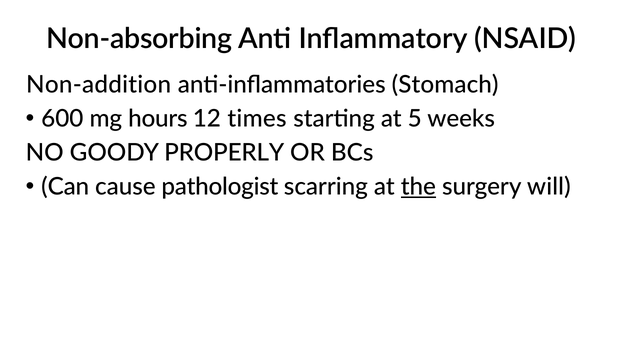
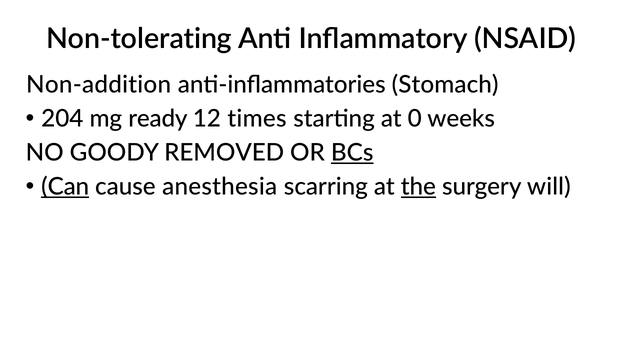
Non-absorbing: Non-absorbing -> Non-tolerating (139, 39)
600: 600 -> 204 (62, 119)
hours: hours -> ready (158, 119)
5: 5 -> 0 (415, 119)
PROPERLY: PROPERLY -> REMOVED (224, 153)
BCs underline: none -> present (352, 153)
Can underline: none -> present (65, 187)
pathologist: pathologist -> anesthesia (220, 187)
